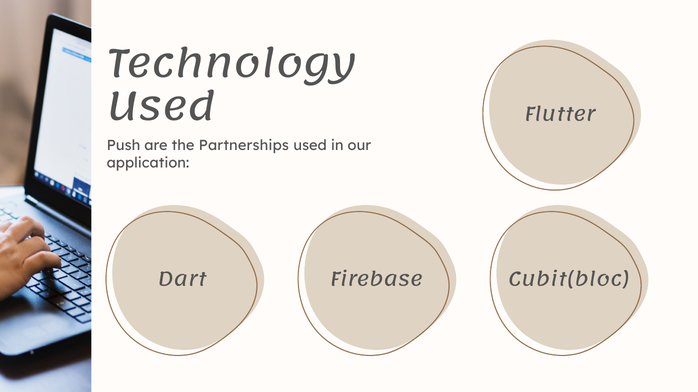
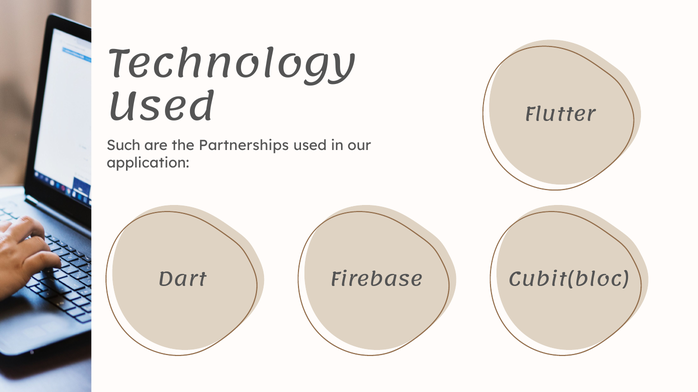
Push: Push -> Such (124, 146)
